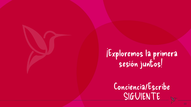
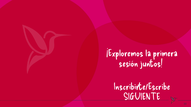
Conciencia/Escribe: Conciencia/Escribe -> Inscribirte/Escribe (142, 87)
